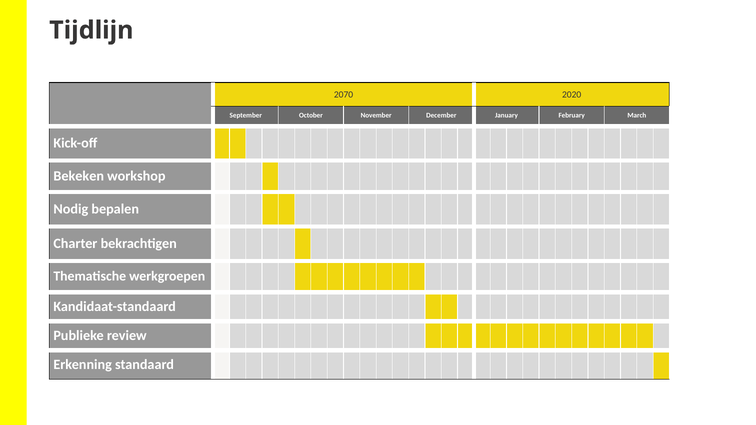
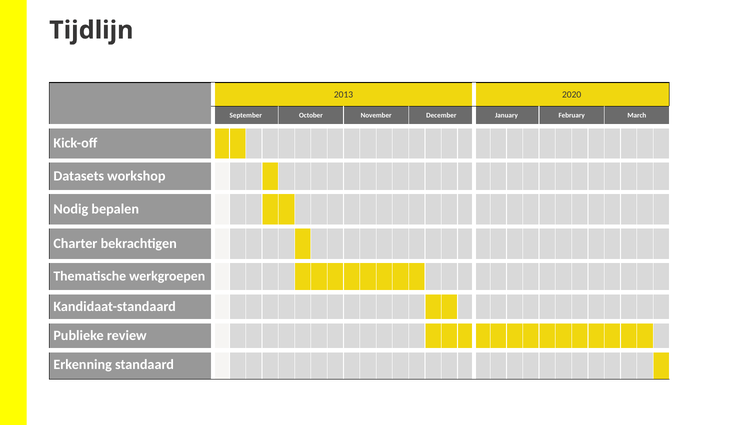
2070: 2070 -> 2013 (344, 94)
Bekeken: Bekeken -> Datasets (79, 176)
